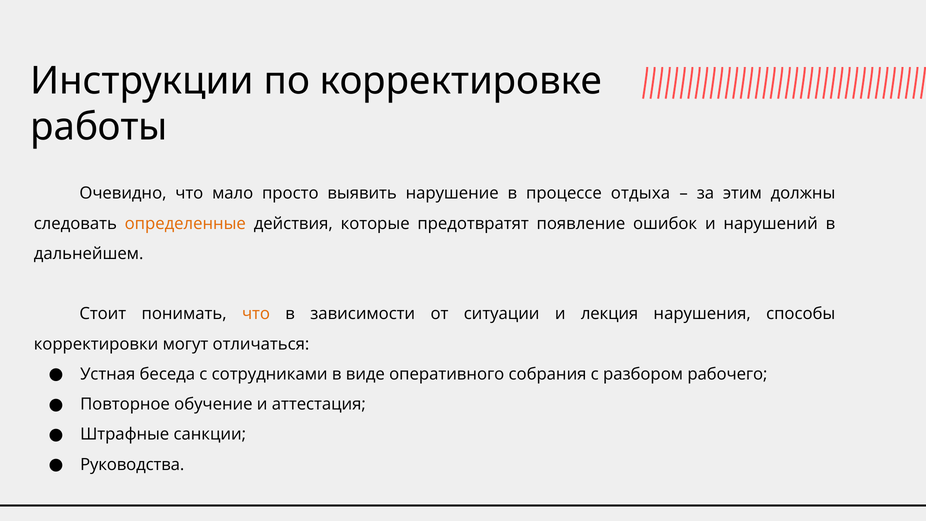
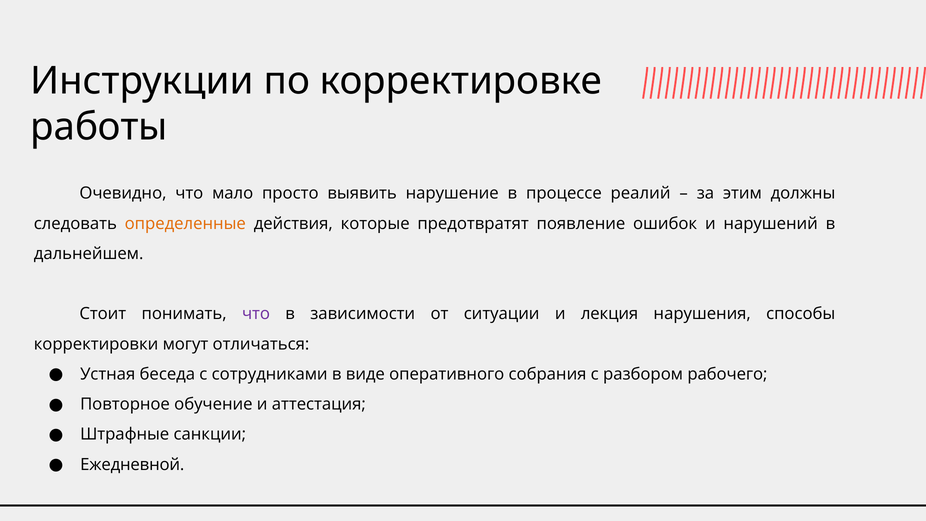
отдыха: отдыха -> реалий (641, 193)
что colour: orange -> purple (256, 314)
Руководства: Руководства -> Ежедневной (132, 464)
